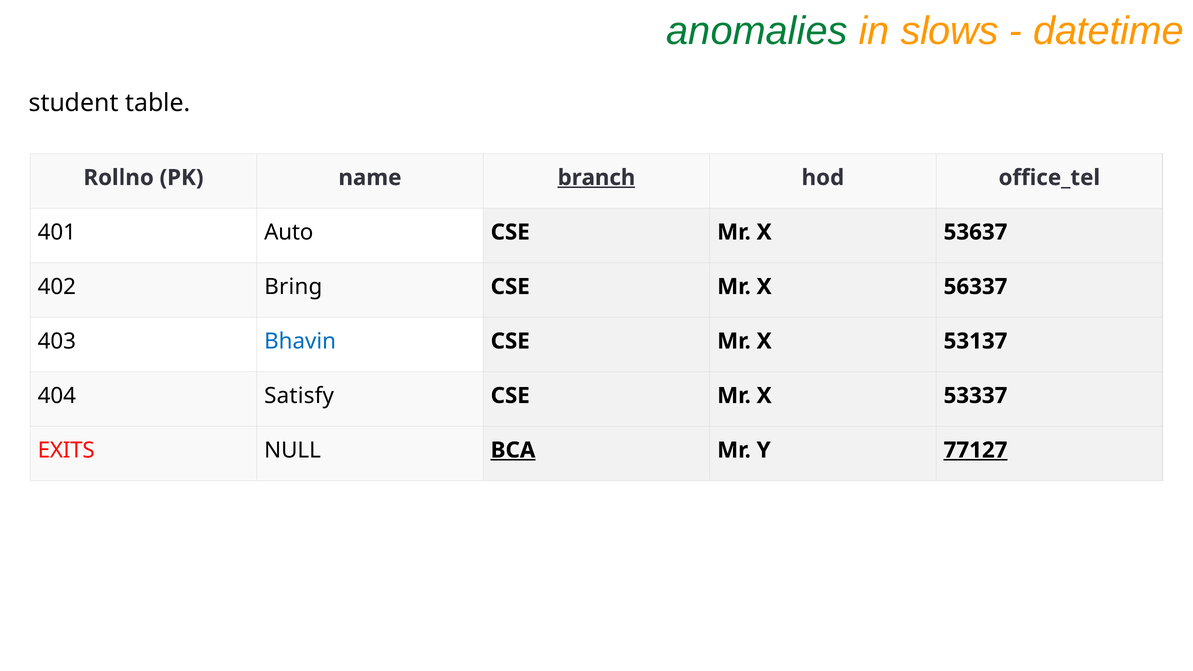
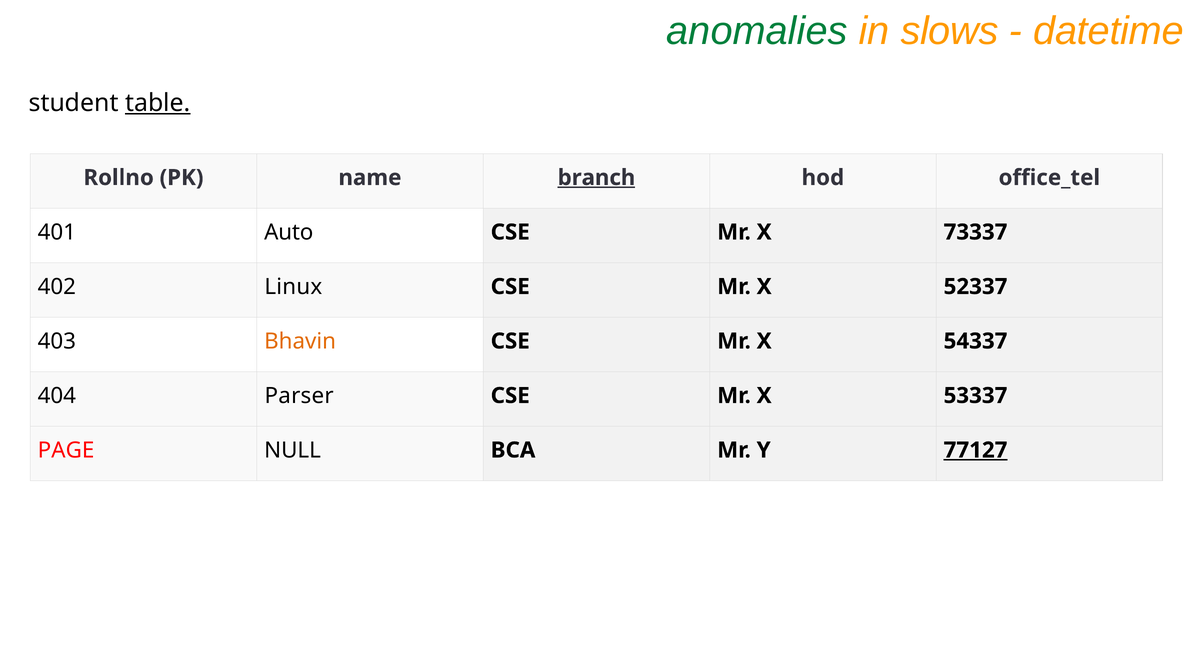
table underline: none -> present (158, 103)
53637: 53637 -> 73337 (976, 232)
Bring: Bring -> Linux (293, 287)
56337: 56337 -> 52337 (976, 287)
Bhavin colour: blue -> orange (300, 341)
53137: 53137 -> 54337 (976, 341)
Satisfy: Satisfy -> Parser (299, 396)
EXITS: EXITS -> PAGE (66, 450)
BCA underline: present -> none (513, 450)
